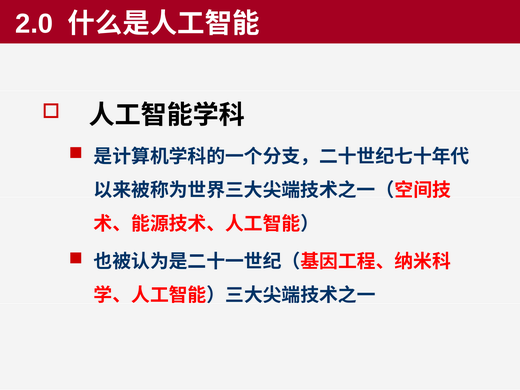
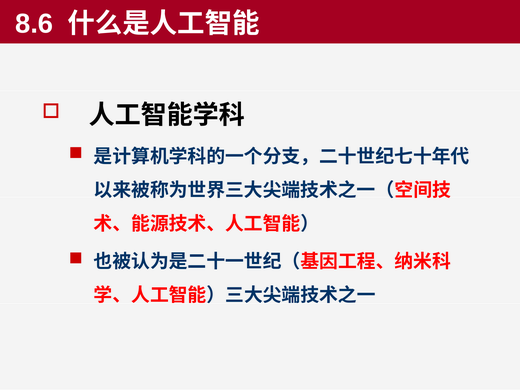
2.0: 2.0 -> 8.6 (34, 24)
